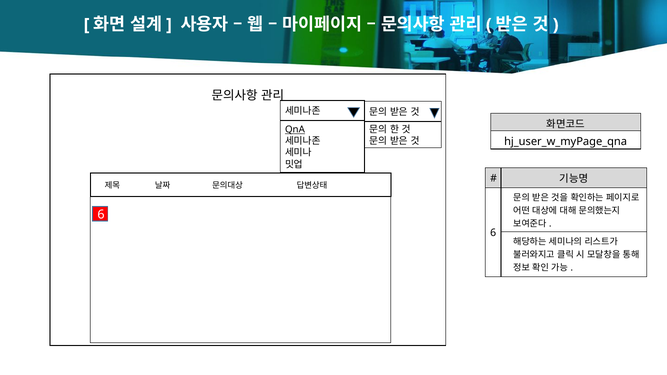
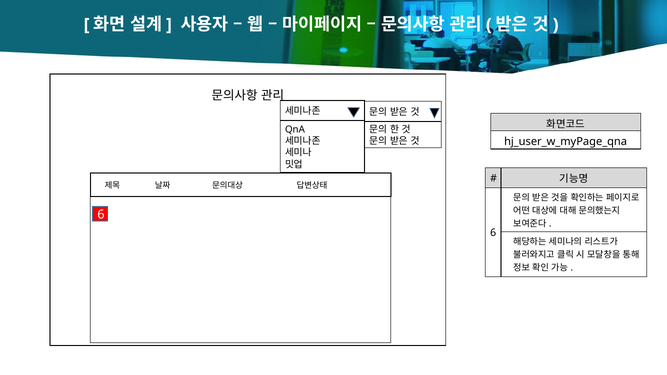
QnA underline: present -> none (295, 129)
